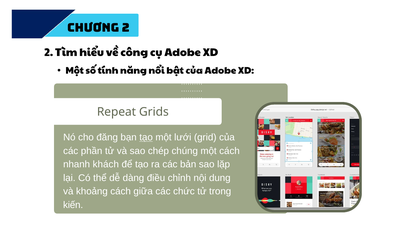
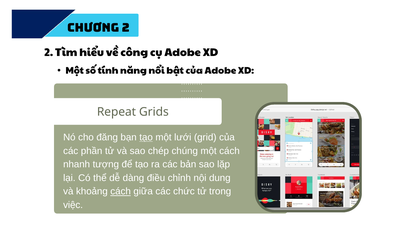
khách: khách -> tượng (106, 165)
cách underline: none -> present (121, 192)
kiến: kiến -> việc (73, 205)
